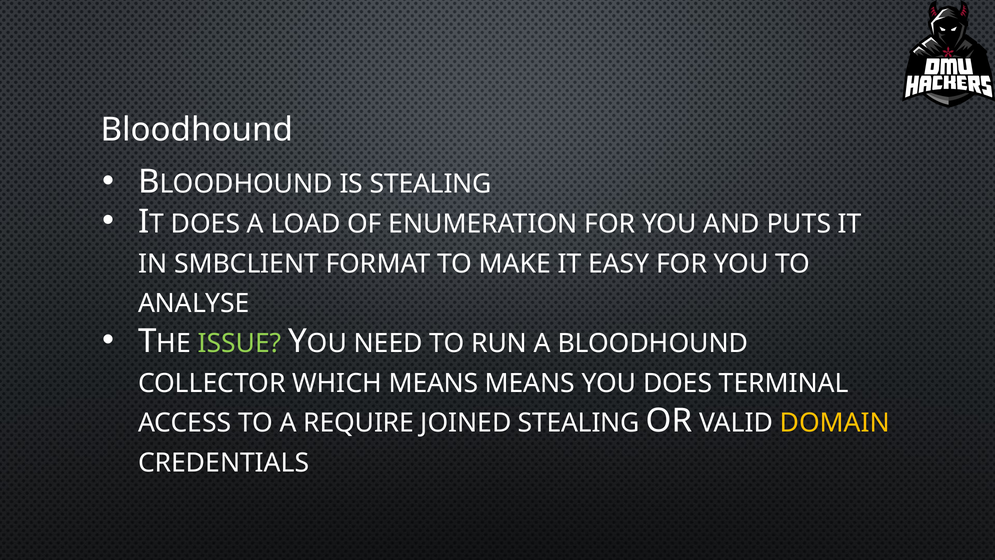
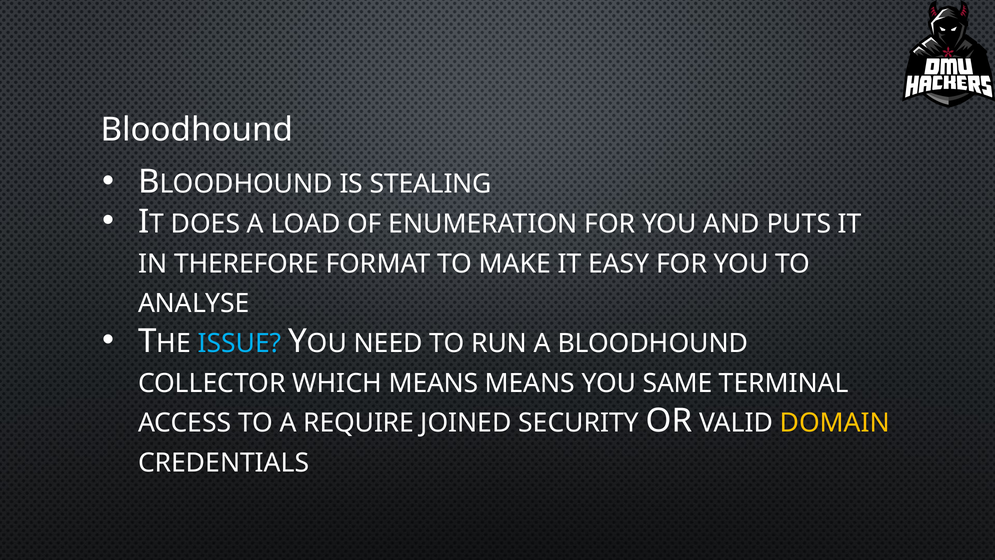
SMBCLIENT: SMBCLIENT -> THEREFORE (247, 264)
ISSUE colour: light green -> light blue (239, 343)
YOU DOES: DOES -> SAME (678, 383)
JOINED STEALING: STEALING -> SECURITY (579, 423)
